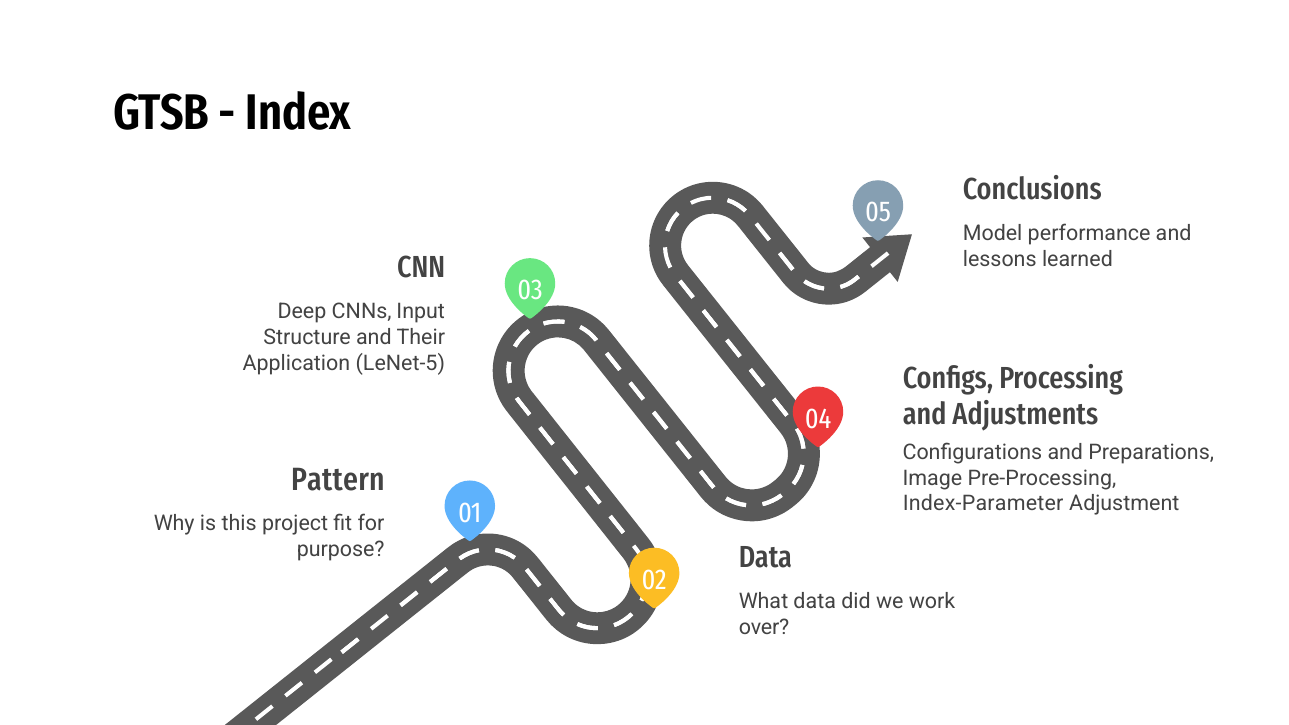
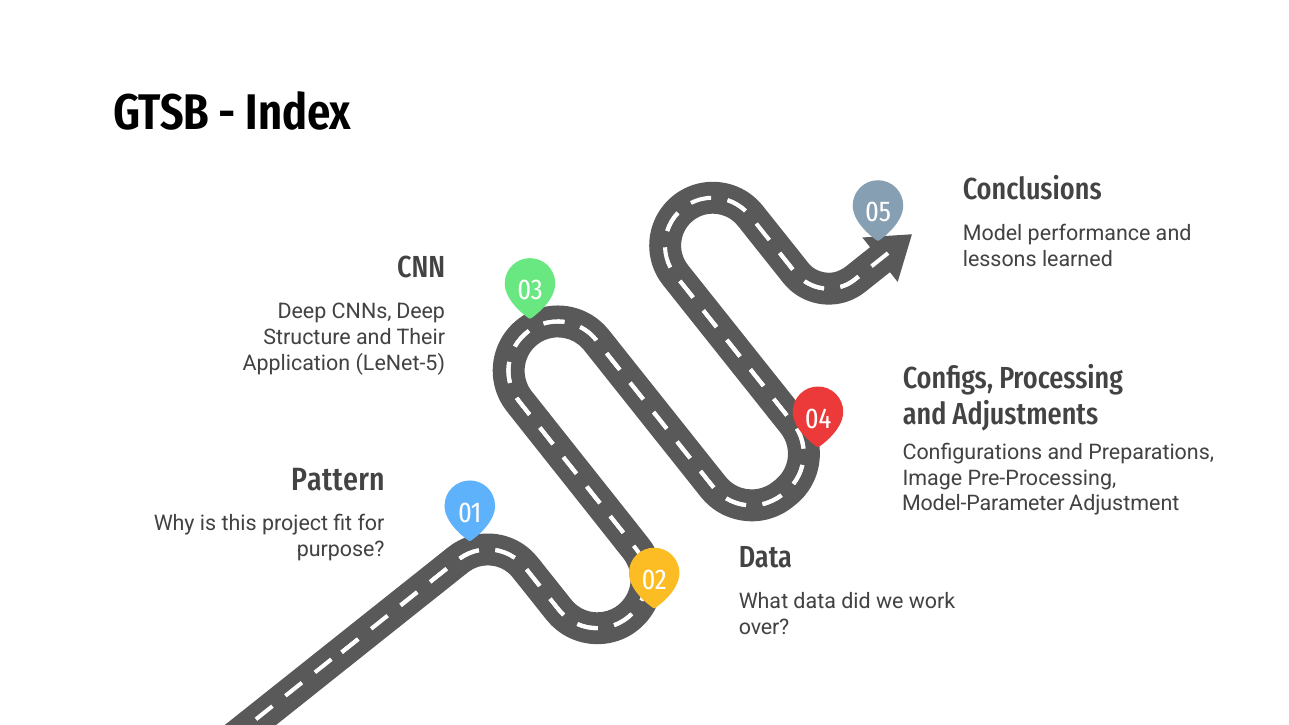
CNNs Input: Input -> Deep (421, 312)
Index-Parameter: Index-Parameter -> Model-Parameter (983, 504)
